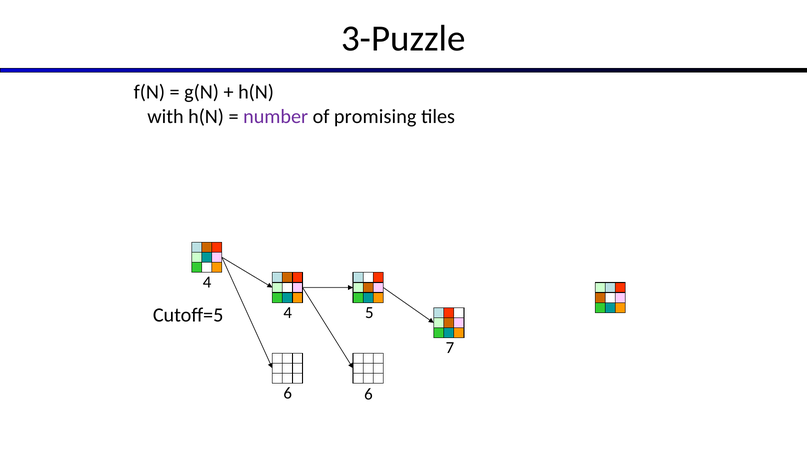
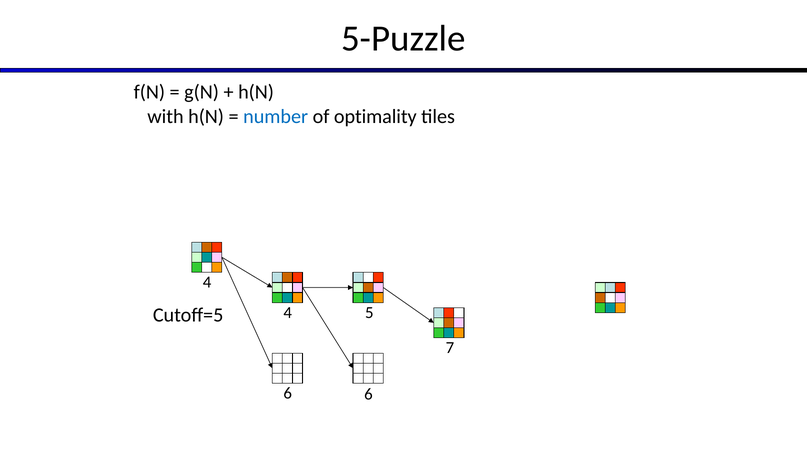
3-Puzzle: 3-Puzzle -> 5-Puzzle (403, 39)
number colour: purple -> blue (276, 116)
promising: promising -> optimality (375, 116)
